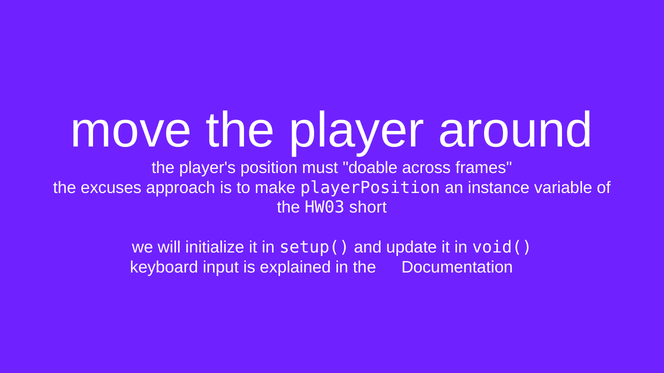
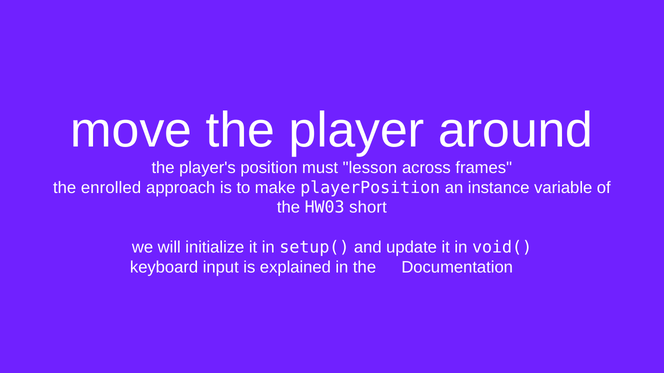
doable: doable -> lesson (370, 168)
excuses: excuses -> enrolled (111, 188)
